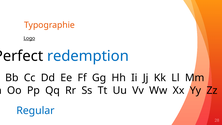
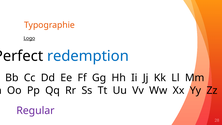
Regular colour: blue -> purple (36, 110)
